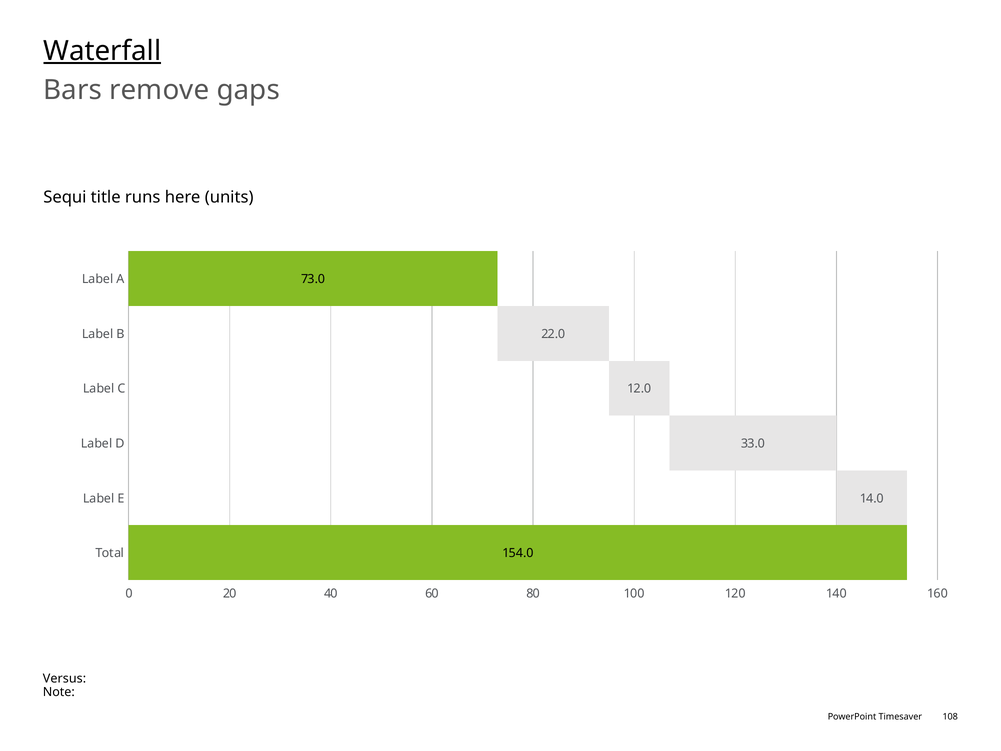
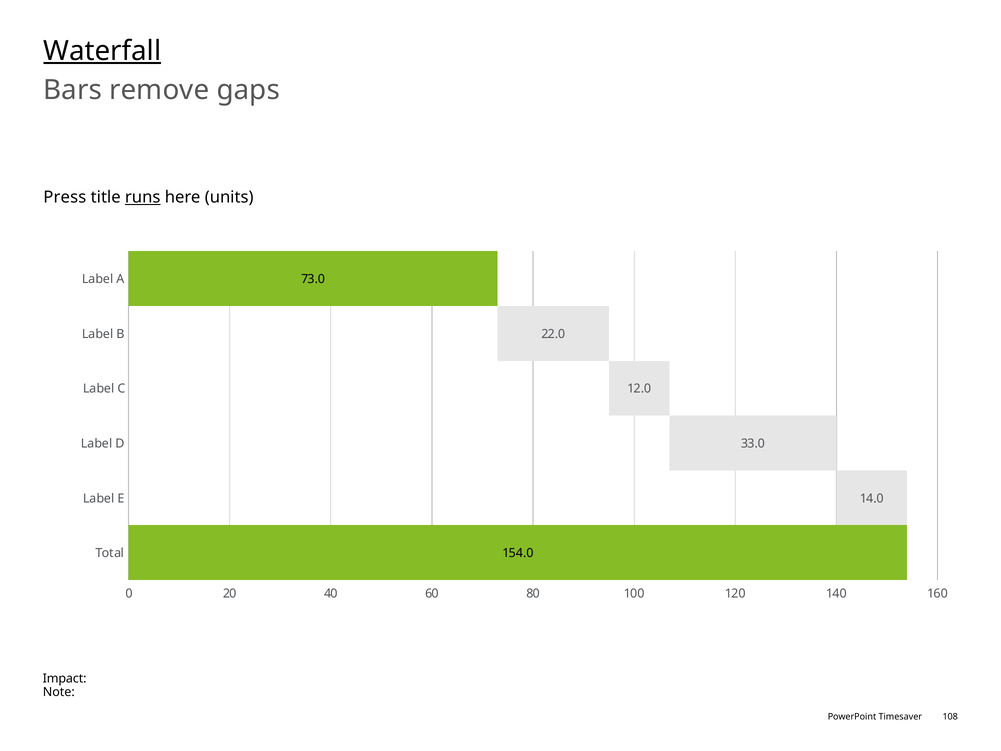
Sequi: Sequi -> Press (65, 197)
runs underline: none -> present (143, 197)
Versus: Versus -> Impact (65, 678)
